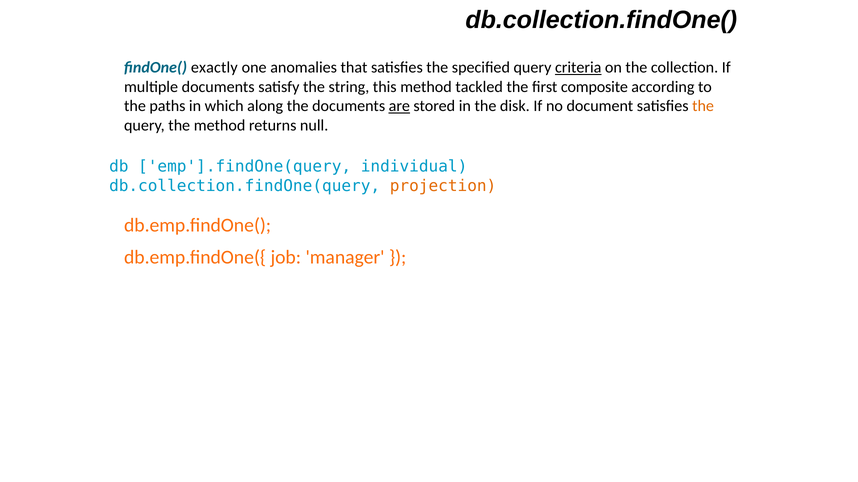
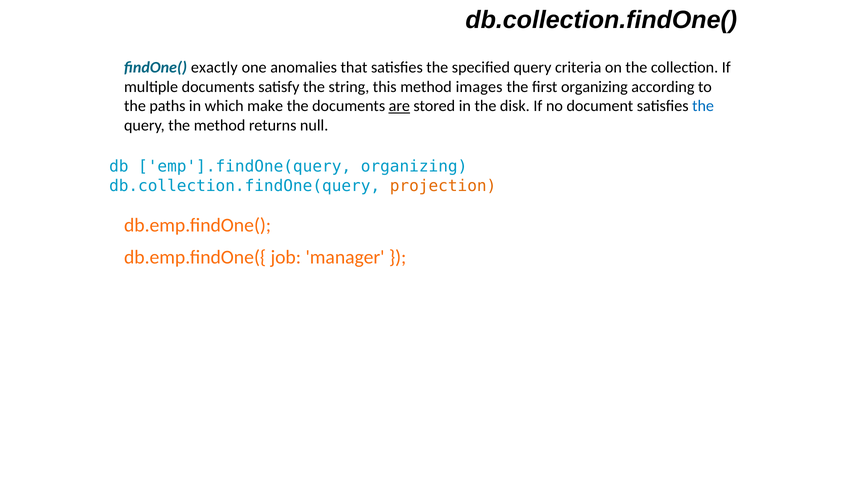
criteria underline: present -> none (578, 68)
tackled: tackled -> images (479, 87)
first composite: composite -> organizing (594, 87)
along: along -> make (265, 106)
the colour: orange -> blue (703, 106)
emp'].findOne(query individual: individual -> organizing (414, 167)
